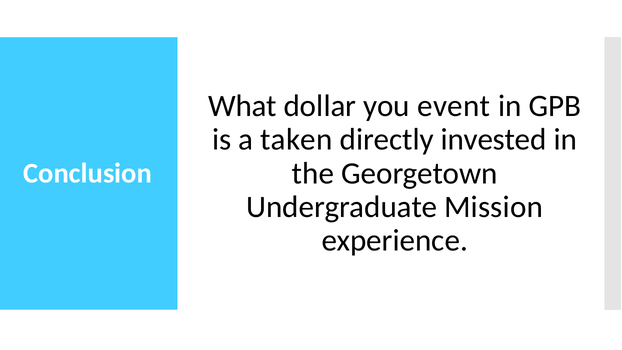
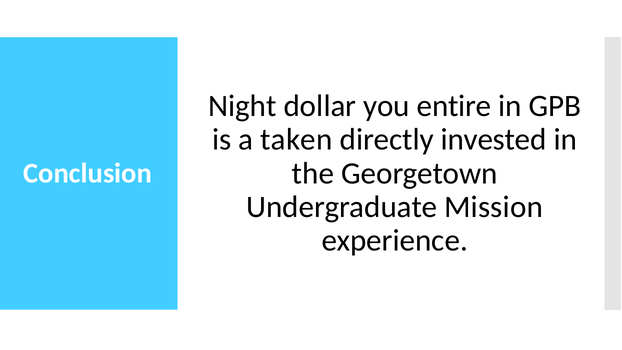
What: What -> Night (242, 106)
event: event -> entire (454, 106)
